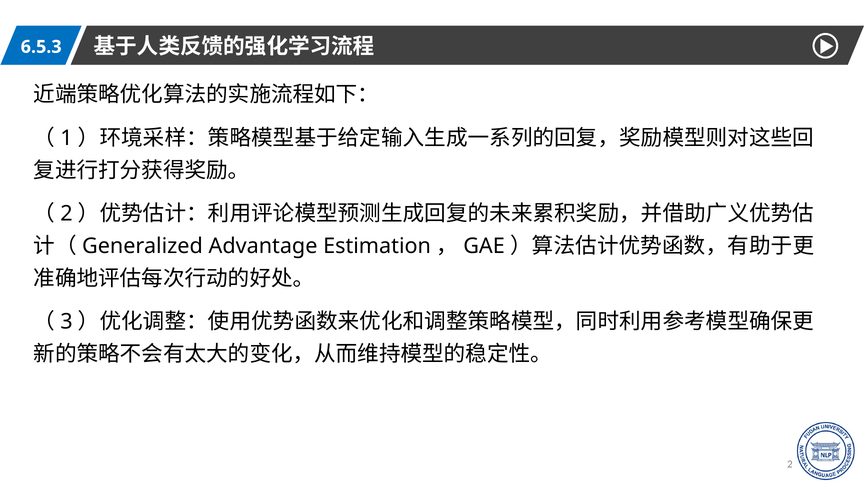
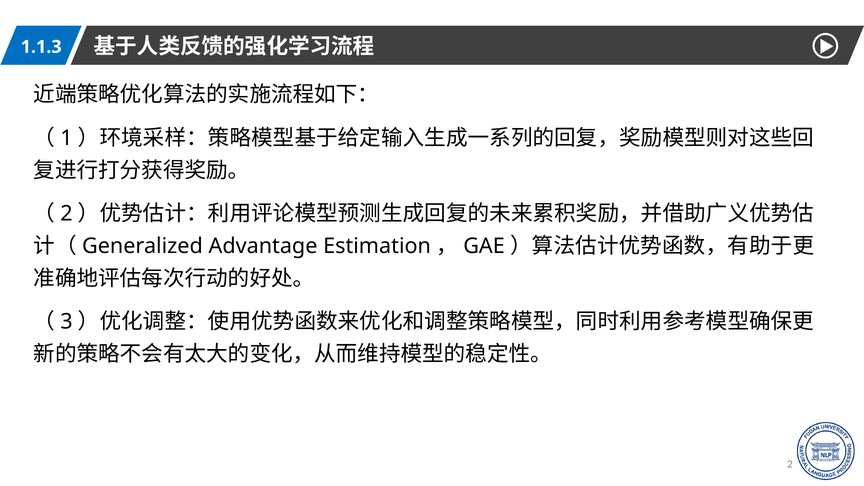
6.5.3: 6.5.3 -> 1.1.3 (41, 47)
